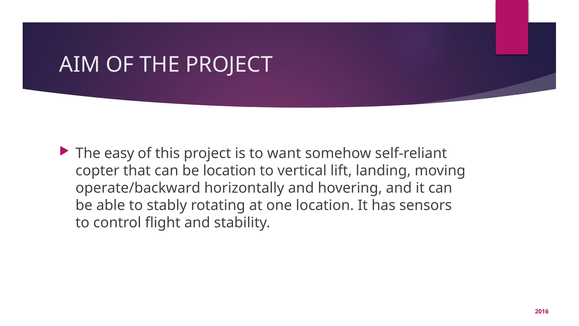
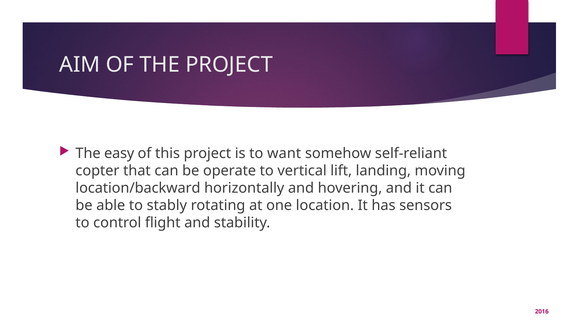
be location: location -> operate (230, 171)
operate/backward: operate/backward -> location/backward (138, 188)
